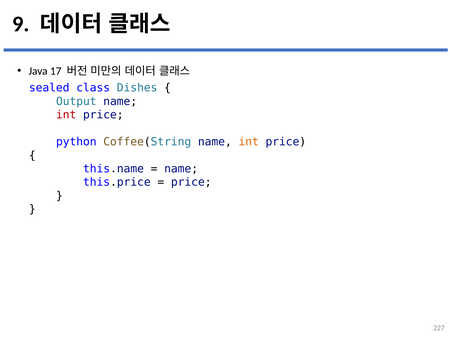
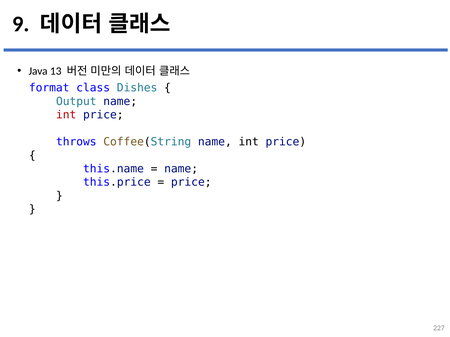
17: 17 -> 13 (56, 71)
sealed: sealed -> format (49, 88)
python: python -> throws (76, 142)
int colour: orange -> black (249, 142)
